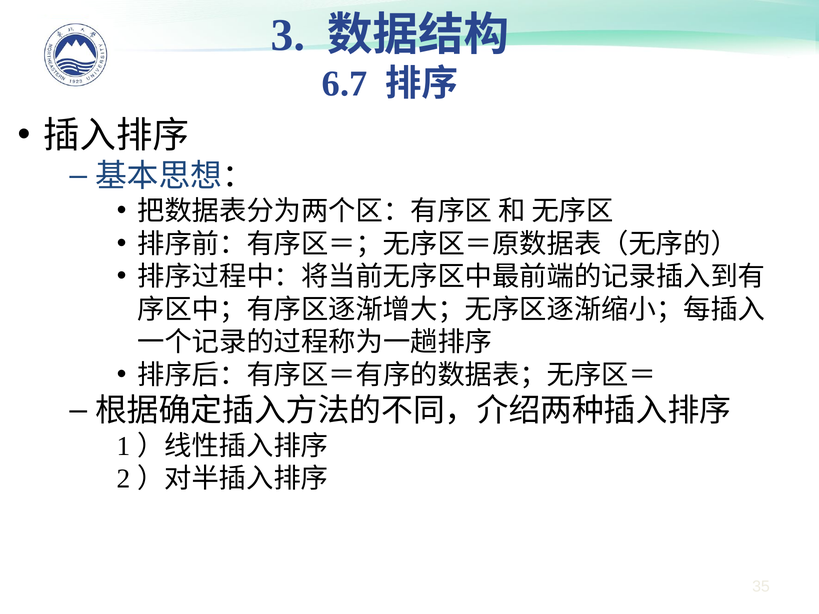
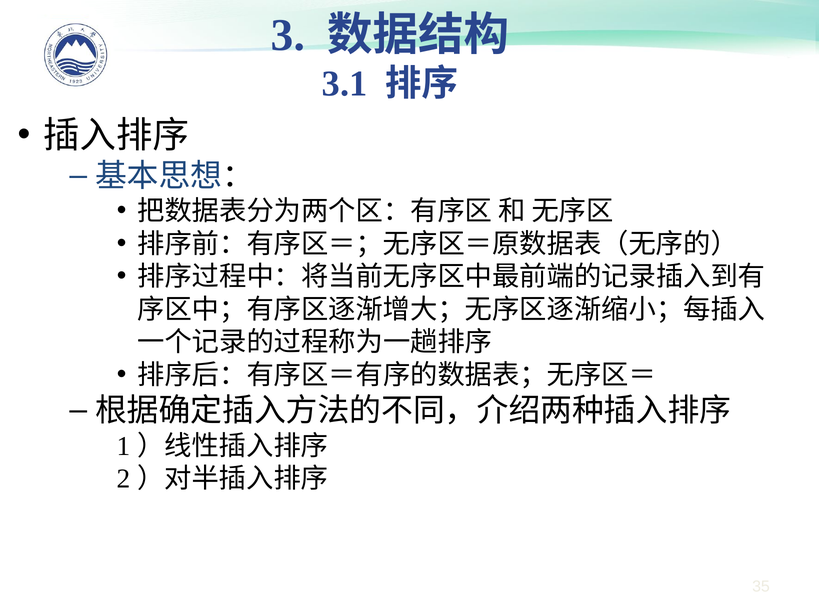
6.7: 6.7 -> 3.1 (345, 84)
